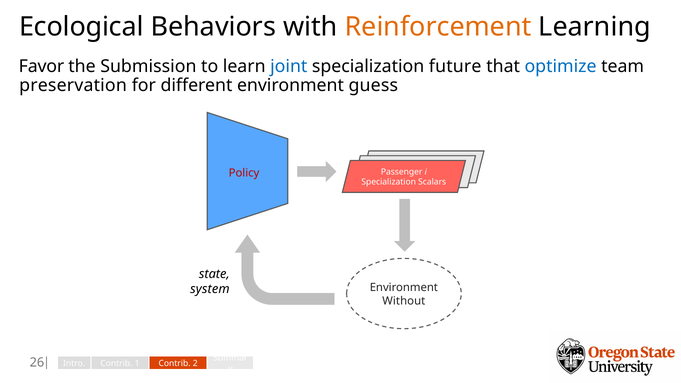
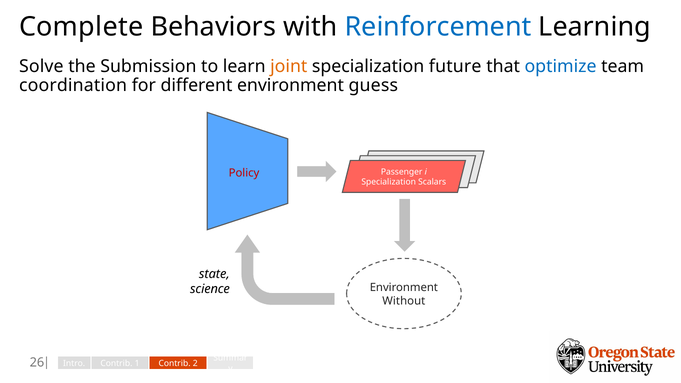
Ecological: Ecological -> Complete (81, 27)
Reinforcement colour: orange -> blue (438, 27)
Favor: Favor -> Solve (41, 66)
joint colour: blue -> orange (289, 66)
preservation: preservation -> coordination (73, 85)
system: system -> science (210, 289)
